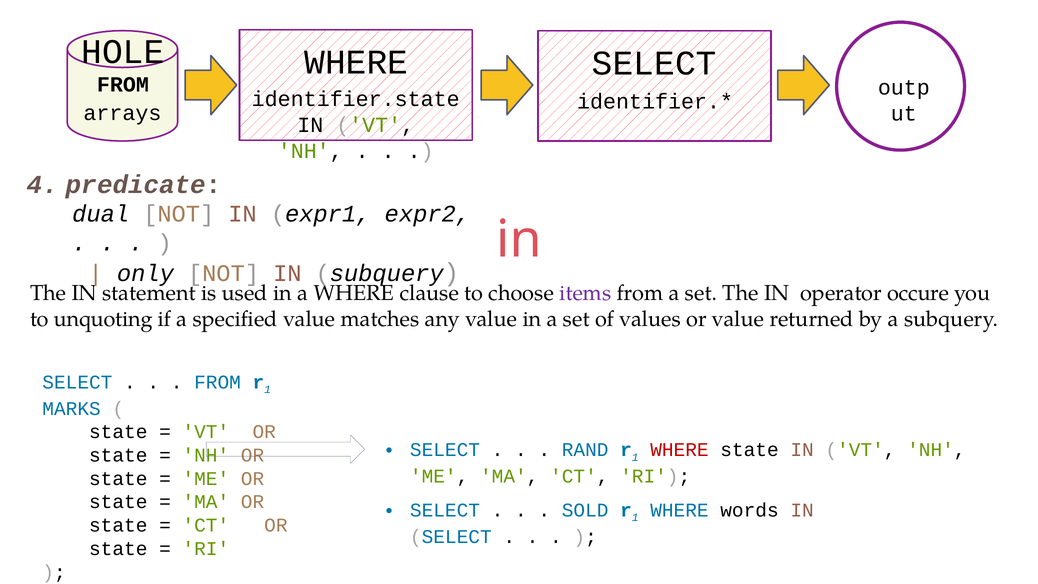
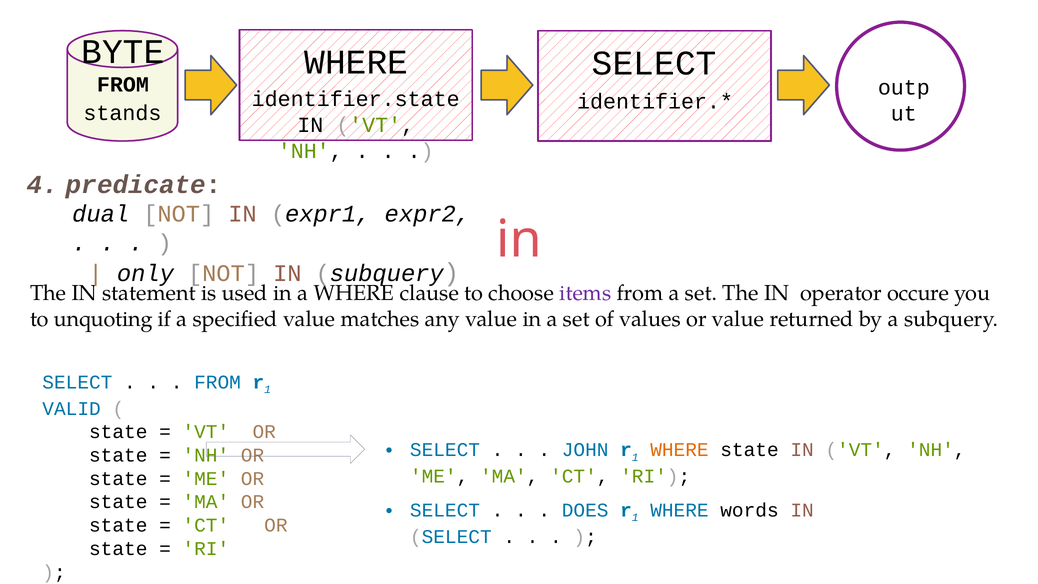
HOLE: HOLE -> BYTE (123, 52)
arrays: arrays -> stands (122, 113)
MARKS: MARKS -> VALID (72, 409)
RAND: RAND -> JOHN (585, 450)
WHERE colour: red -> orange (679, 450)
SOLD: SOLD -> DOES (585, 510)
